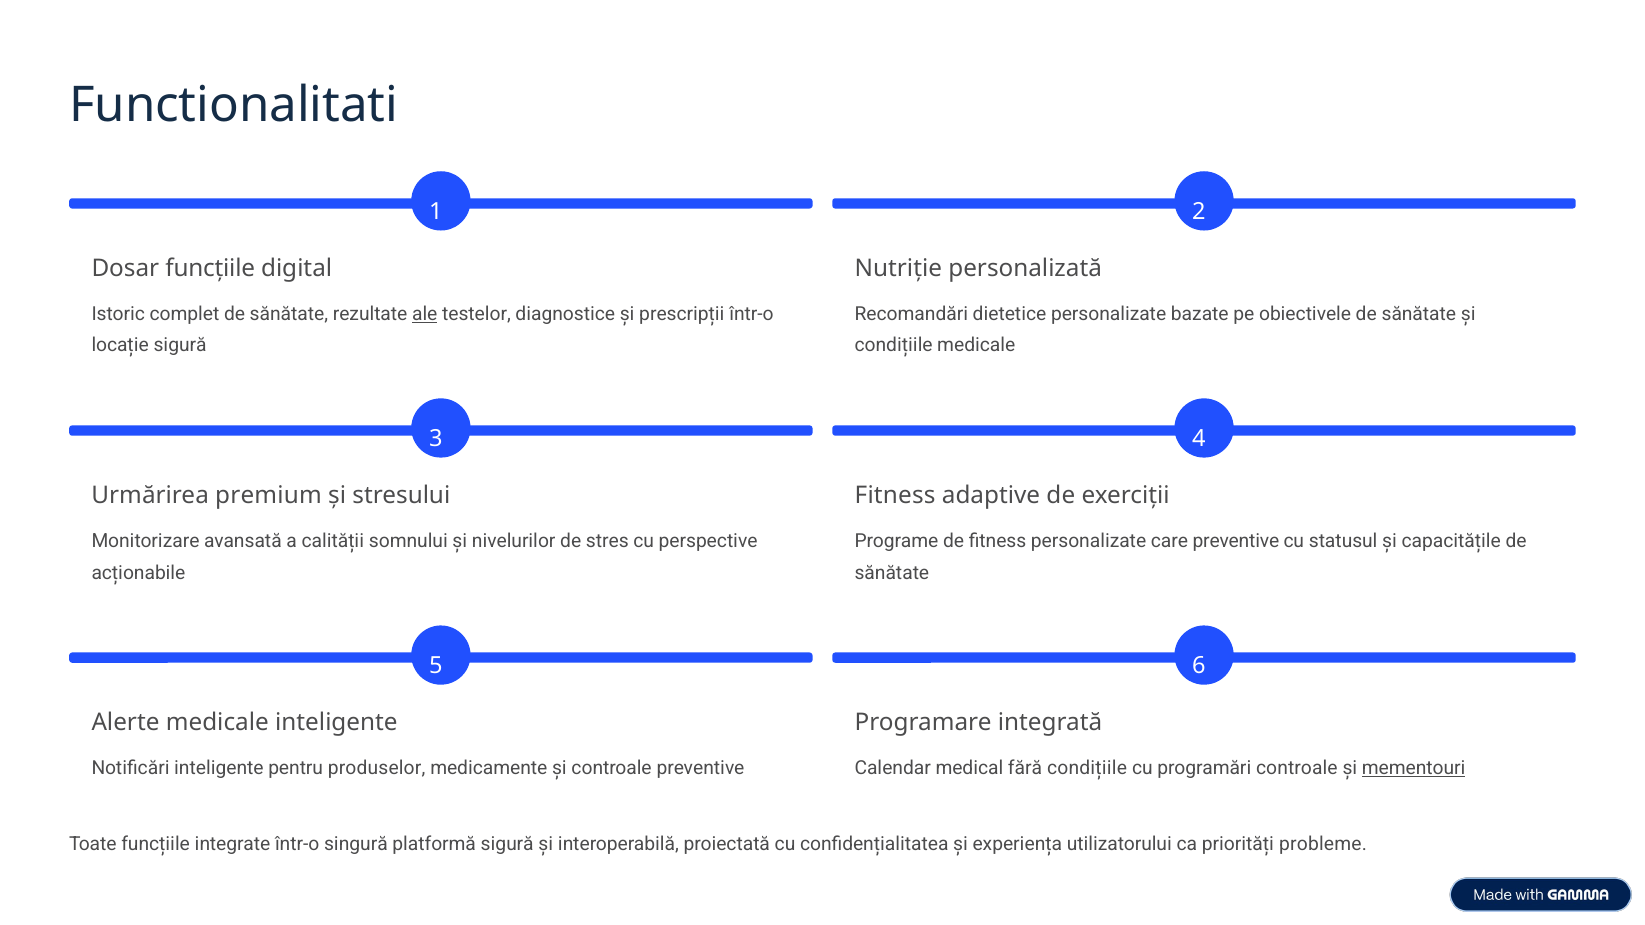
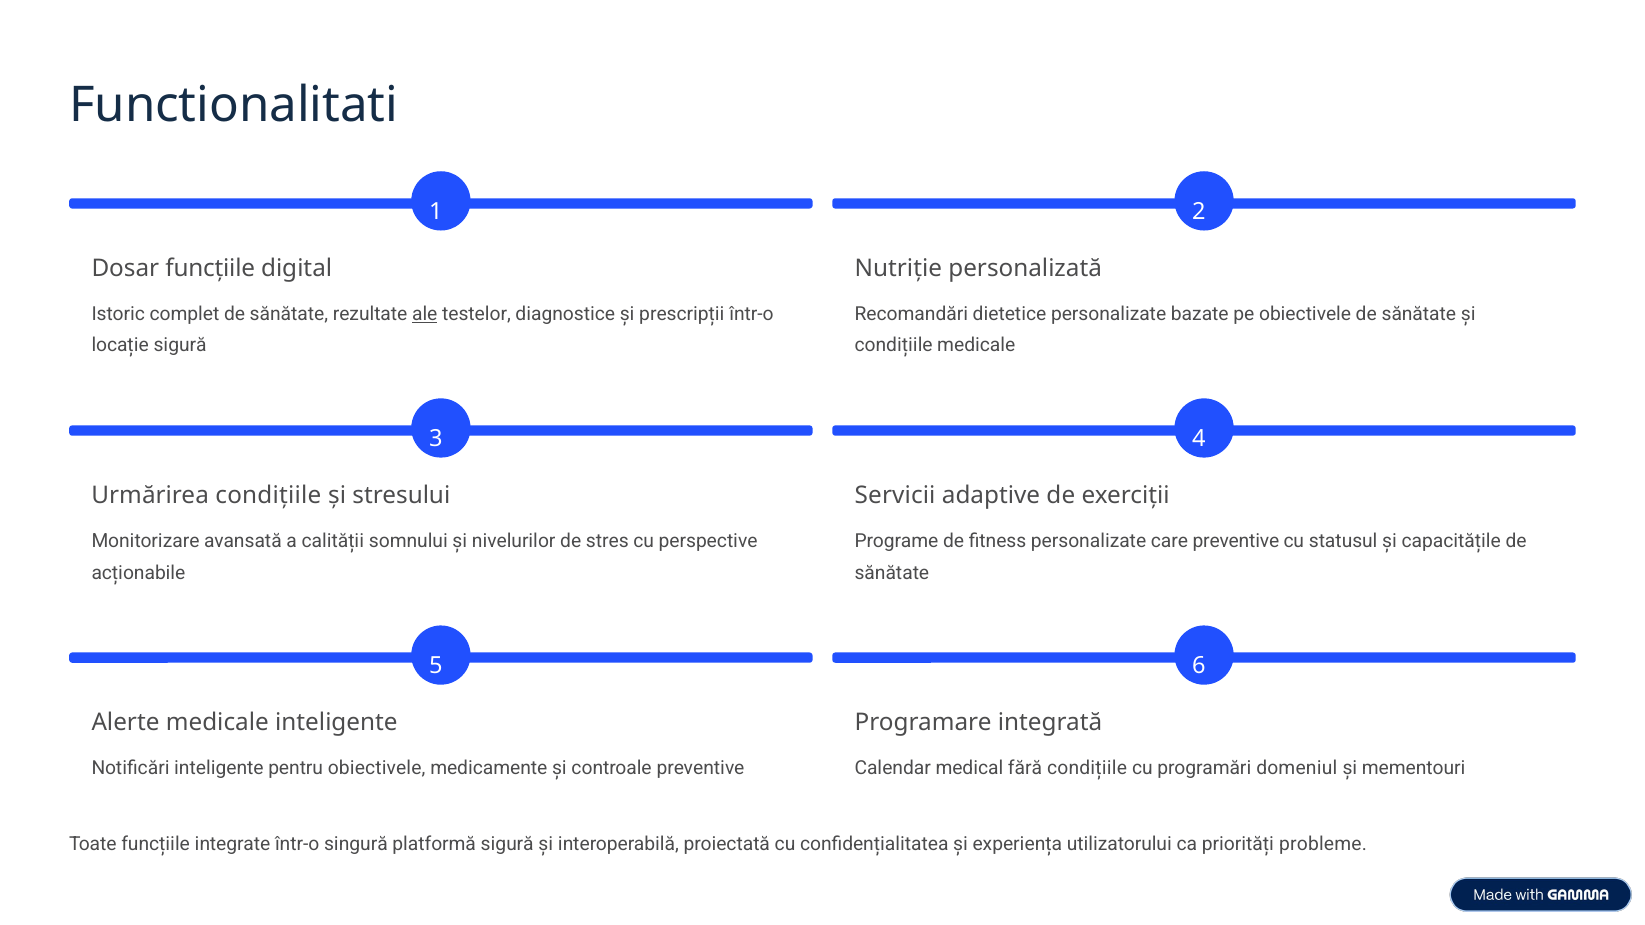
Urmărirea premium: premium -> condițiile (268, 495)
Fitness: Fitness -> Servicii (895, 495)
pentru produselor: produselor -> obiectivele (377, 769)
programări controale: controale -> domeniul (1297, 769)
mementouri underline: present -> none (1414, 769)
